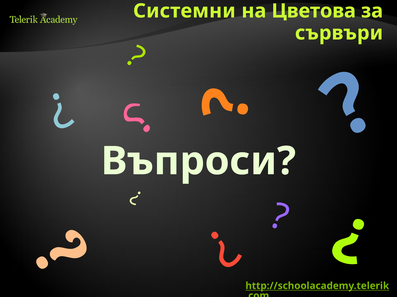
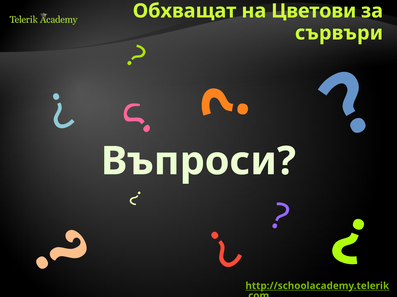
Системни: Системни -> Обхващат (185, 11)
Цветова: Цветова -> Цветови (314, 11)
